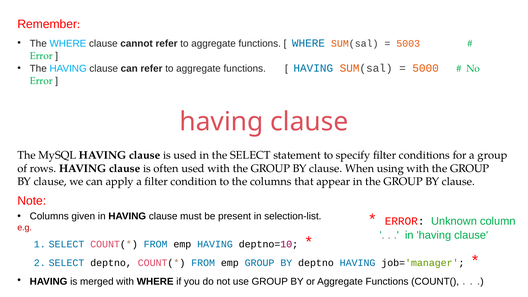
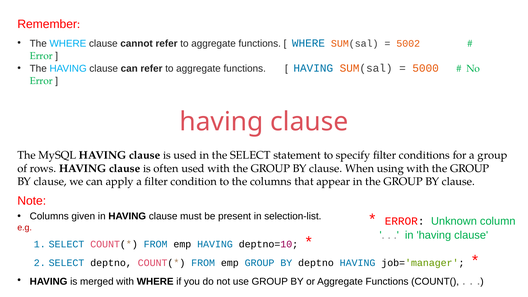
5003: 5003 -> 5002 (408, 44)
